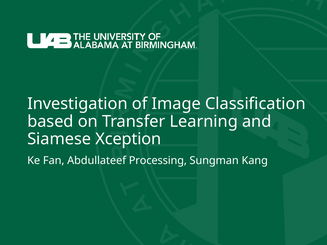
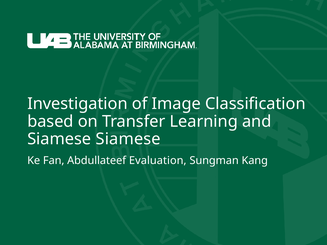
Siamese Xception: Xception -> Siamese (128, 139)
Processing: Processing -> Evaluation (158, 161)
